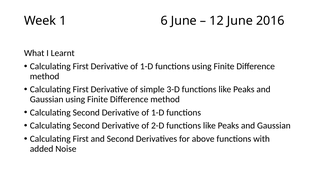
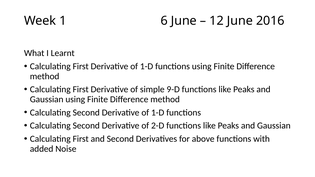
3-D: 3-D -> 9-D (173, 90)
